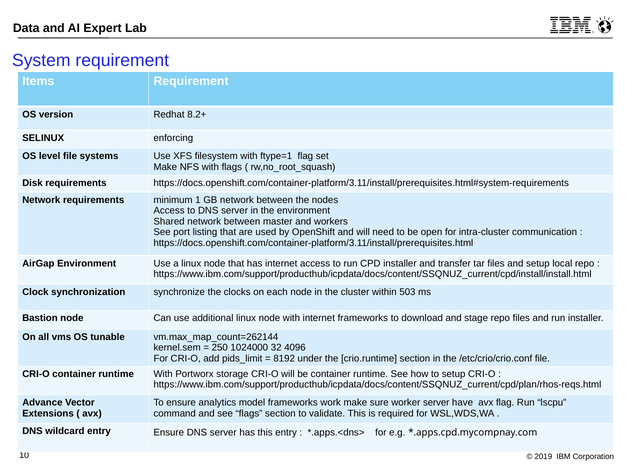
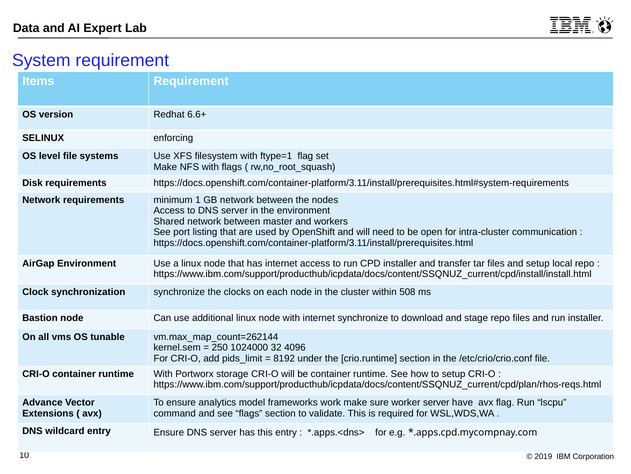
8.2+: 8.2+ -> 6.6+ (197, 114)
503: 503 -> 508 (407, 292)
internet frameworks: frameworks -> synchronize (363, 318)
